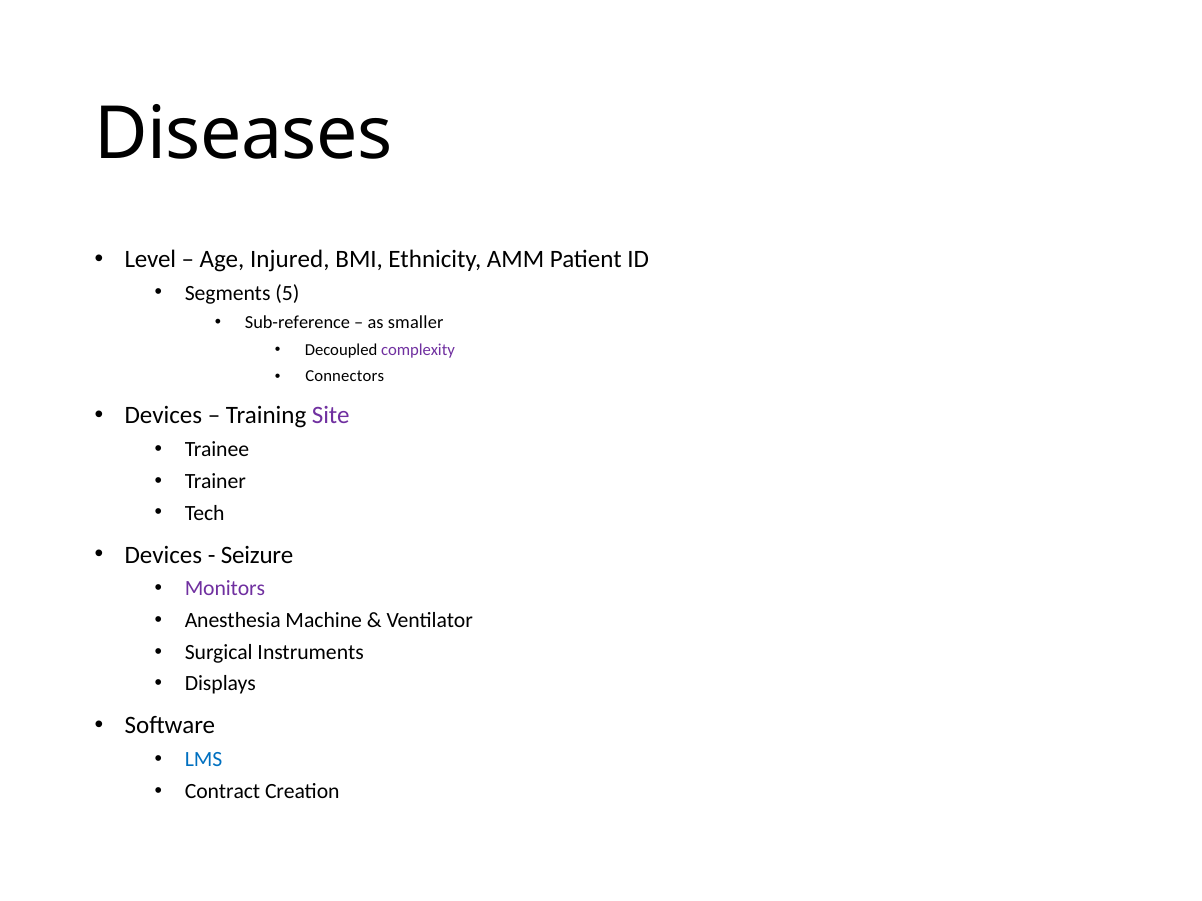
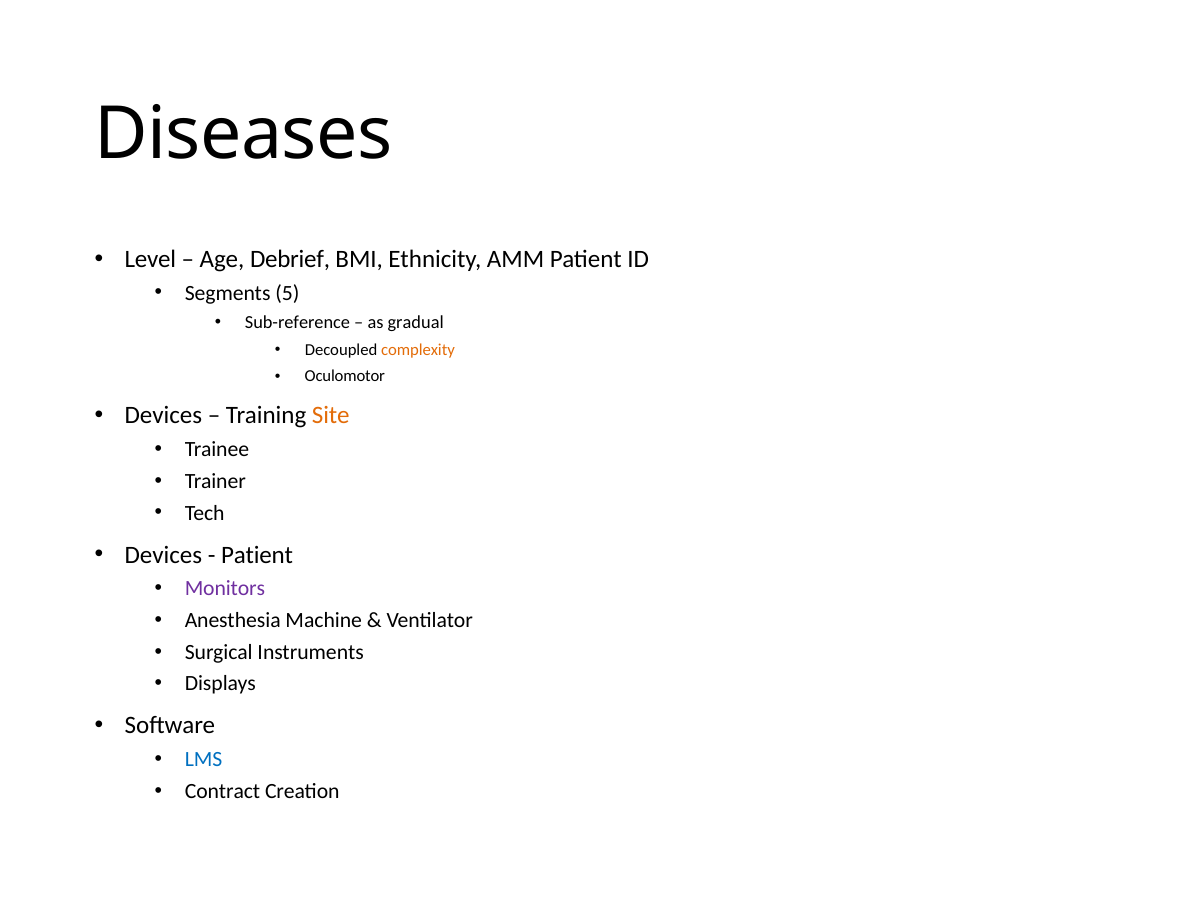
Injured: Injured -> Debrief (290, 259)
smaller: smaller -> gradual (416, 323)
complexity colour: purple -> orange (418, 350)
Connectors: Connectors -> Oculomotor (345, 377)
Site colour: purple -> orange (331, 416)
Seizure: Seizure -> Patient (257, 555)
